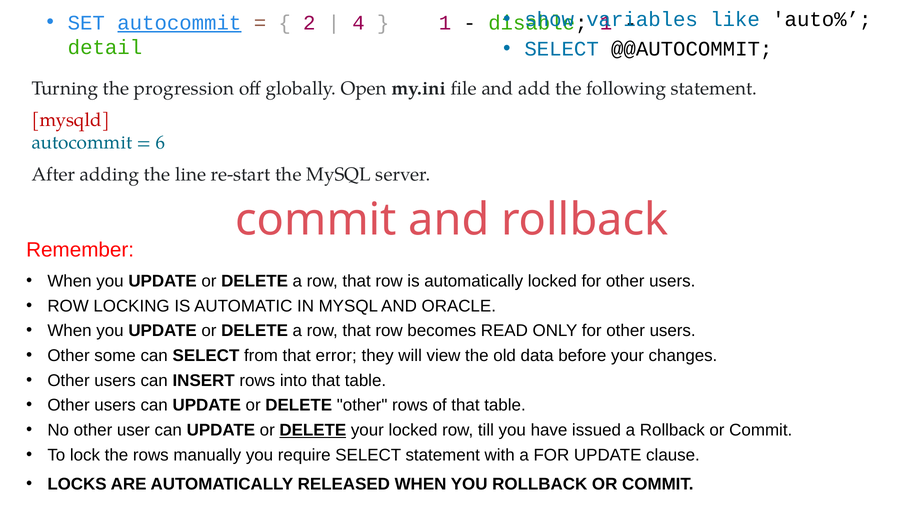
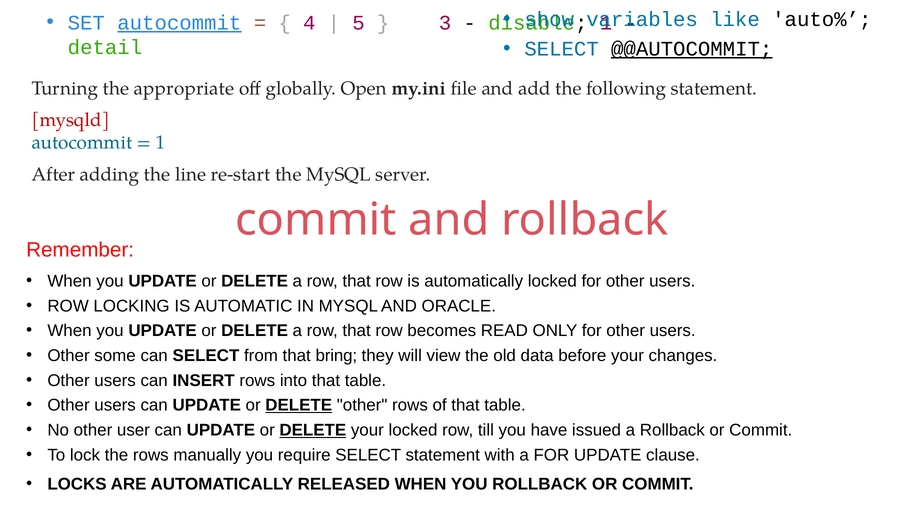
2: 2 -> 4 (309, 23)
4: 4 -> 5 (359, 23)
1: 1 -> 3 (445, 23)
@@AUTOCOMMIT underline: none -> present (692, 49)
progression: progression -> appropriate (184, 89)
6: 6 -> 1 (161, 143)
error: error -> bring (336, 356)
DELETE underline: none -> present (299, 406)
